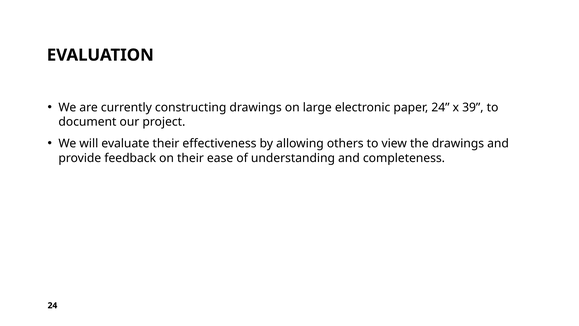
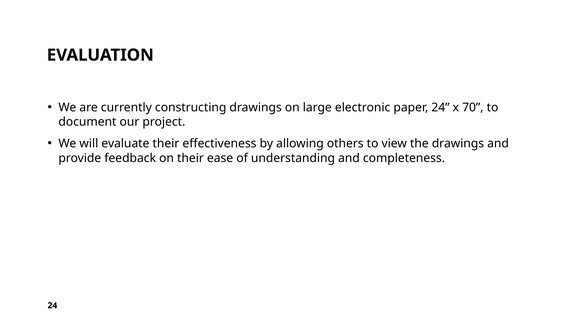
39: 39 -> 70 (473, 107)
